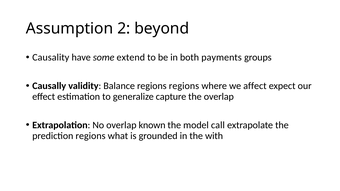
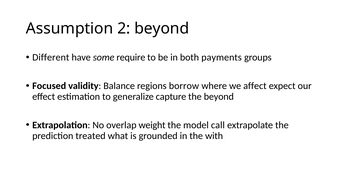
Causality: Causality -> Different (51, 57)
extend: extend -> require (131, 57)
Causally: Causally -> Focused (49, 86)
regions regions: regions -> borrow (184, 86)
the overlap: overlap -> beyond (219, 97)
known: known -> weight (152, 125)
prediction regions: regions -> treated (91, 136)
